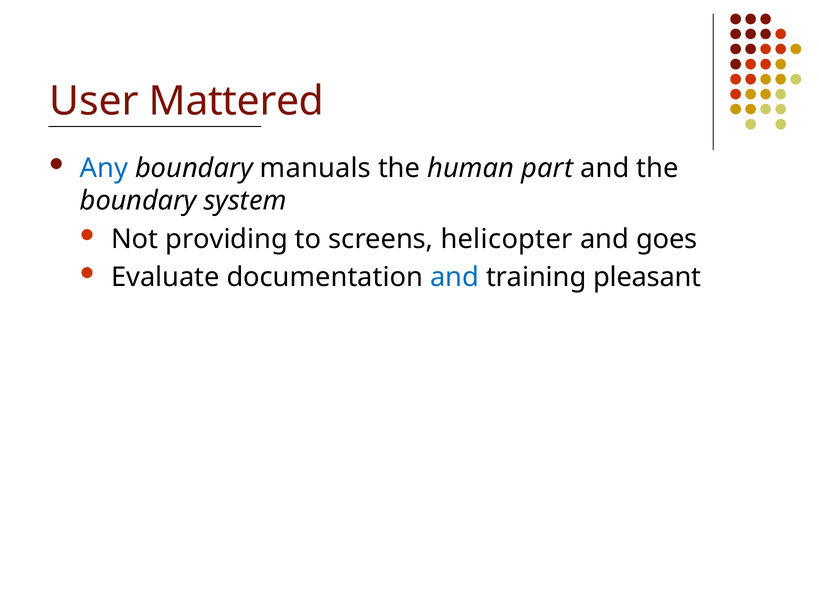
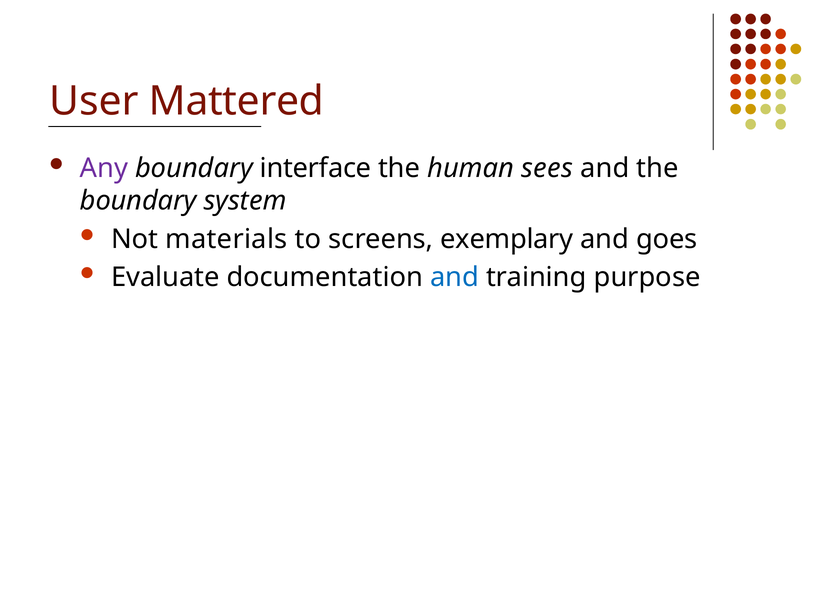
Any colour: blue -> purple (104, 168)
manuals: manuals -> interface (316, 168)
part: part -> sees (547, 168)
providing: providing -> materials (226, 239)
helicopter: helicopter -> exemplary (507, 239)
pleasant: pleasant -> purpose (647, 277)
